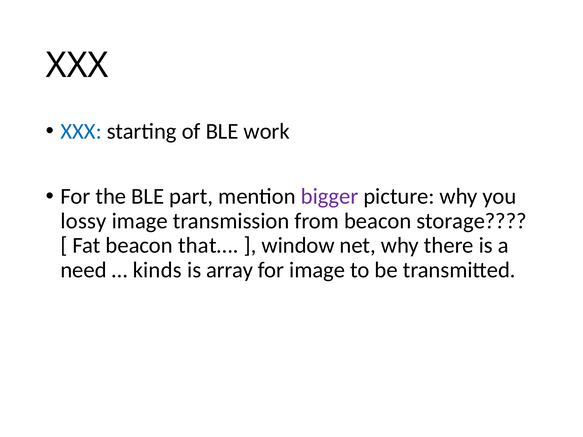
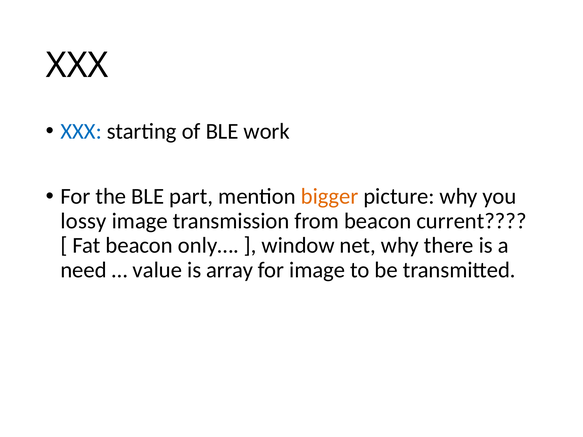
bigger colour: purple -> orange (330, 197)
storage: storage -> current (471, 221)
that…: that… -> only… (208, 246)
kinds: kinds -> value (157, 270)
